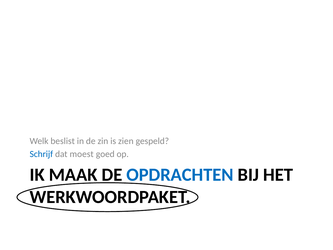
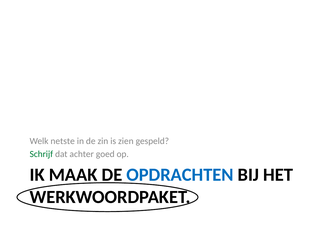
beslist: beslist -> netste (63, 141)
Schrijf colour: blue -> green (41, 154)
moest: moest -> achter (82, 154)
